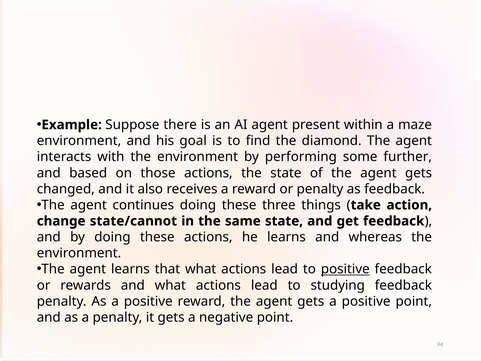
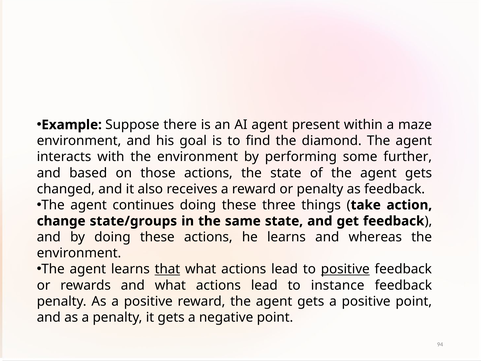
state/cannot: state/cannot -> state/groups (133, 221)
that underline: none -> present (167, 269)
studying: studying -> instance (338, 285)
